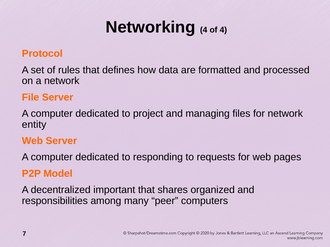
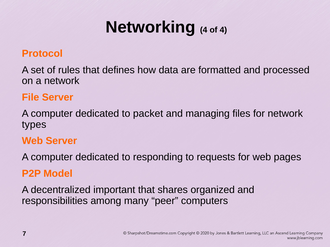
project: project -> packet (148, 114)
entity: entity -> types (34, 125)
